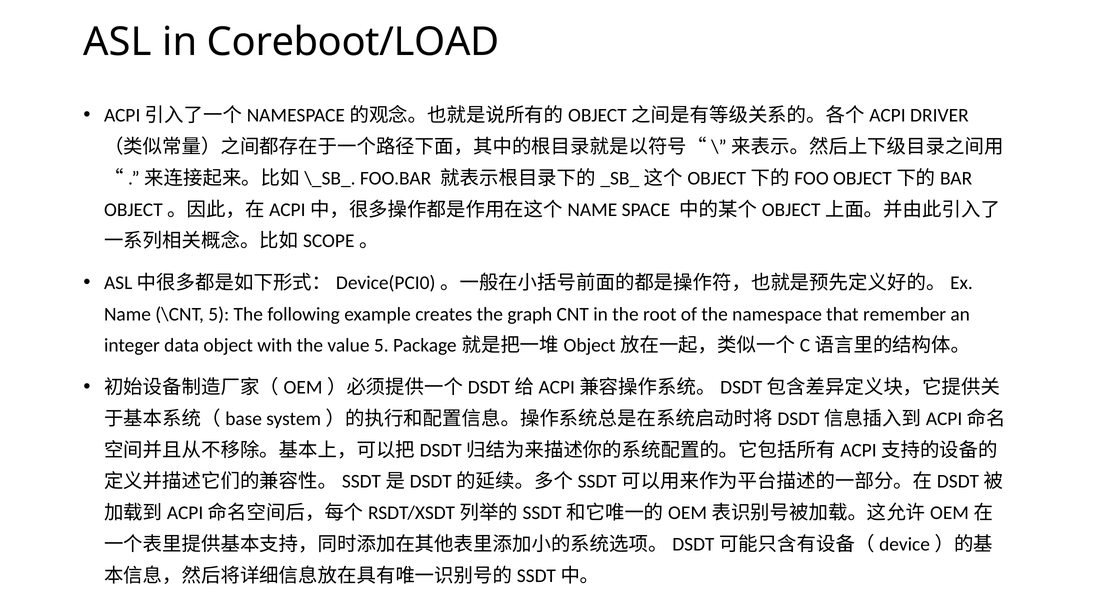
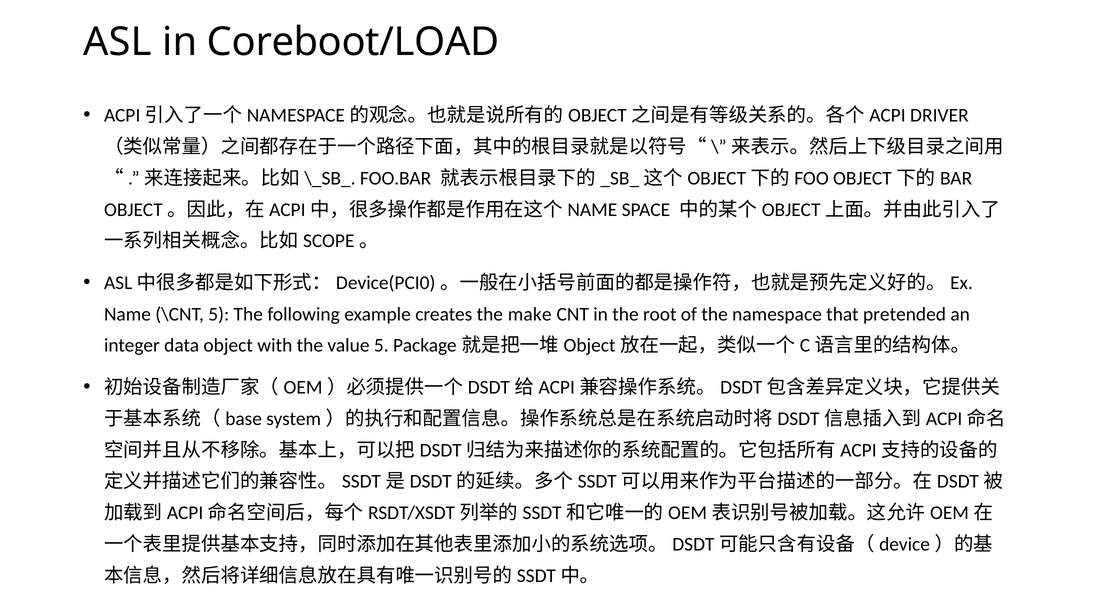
graph: graph -> make (530, 314)
remember: remember -> pretended (905, 314)
